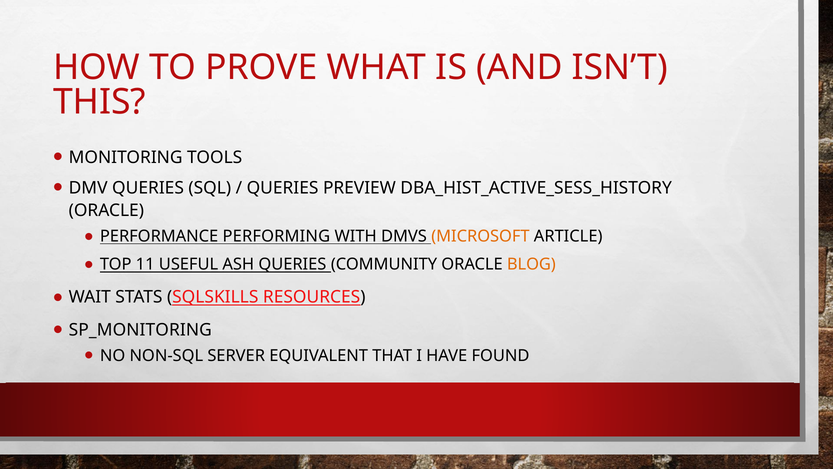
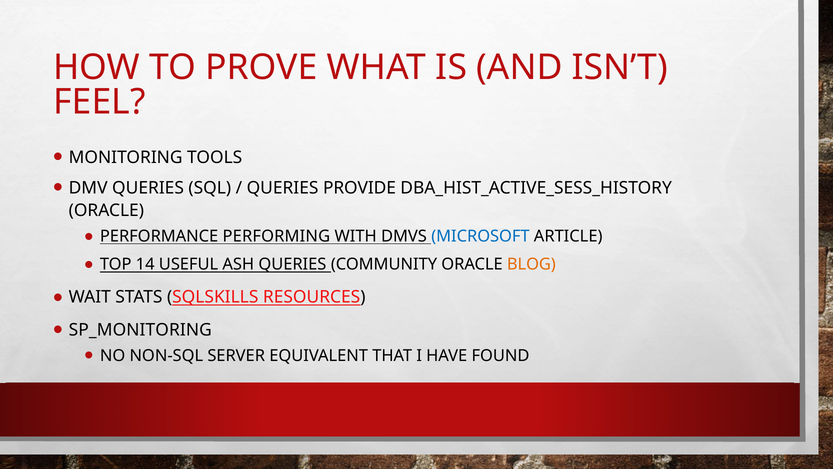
THIS: THIS -> FEEL (99, 102)
PREVIEW: PREVIEW -> PROVIDE (359, 188)
MICROSOFT colour: orange -> blue (480, 236)
11: 11 -> 14 (145, 264)
